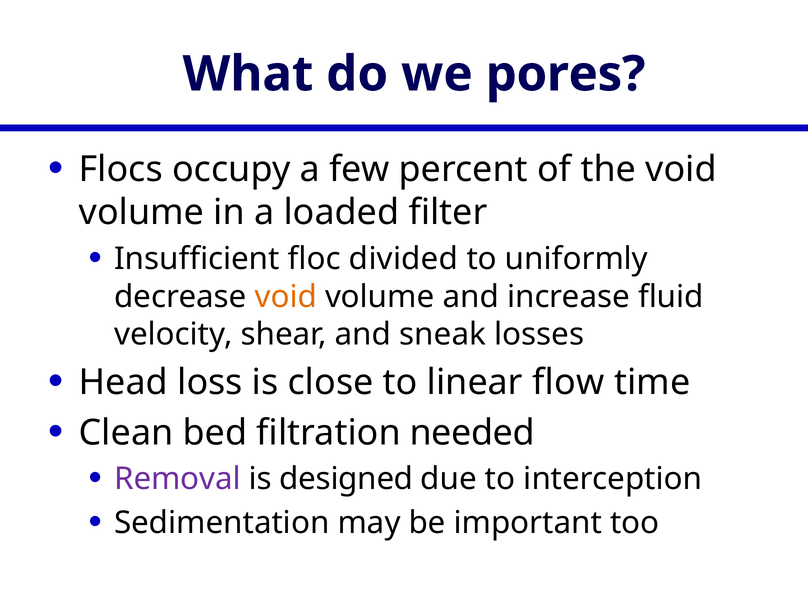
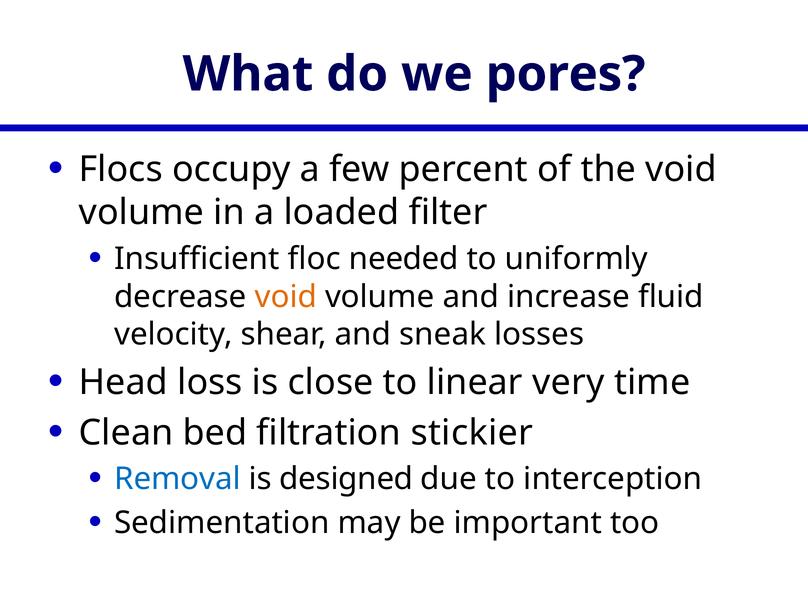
divided: divided -> needed (404, 259)
flow: flow -> very (568, 382)
needed: needed -> stickier (472, 433)
Removal colour: purple -> blue (177, 479)
